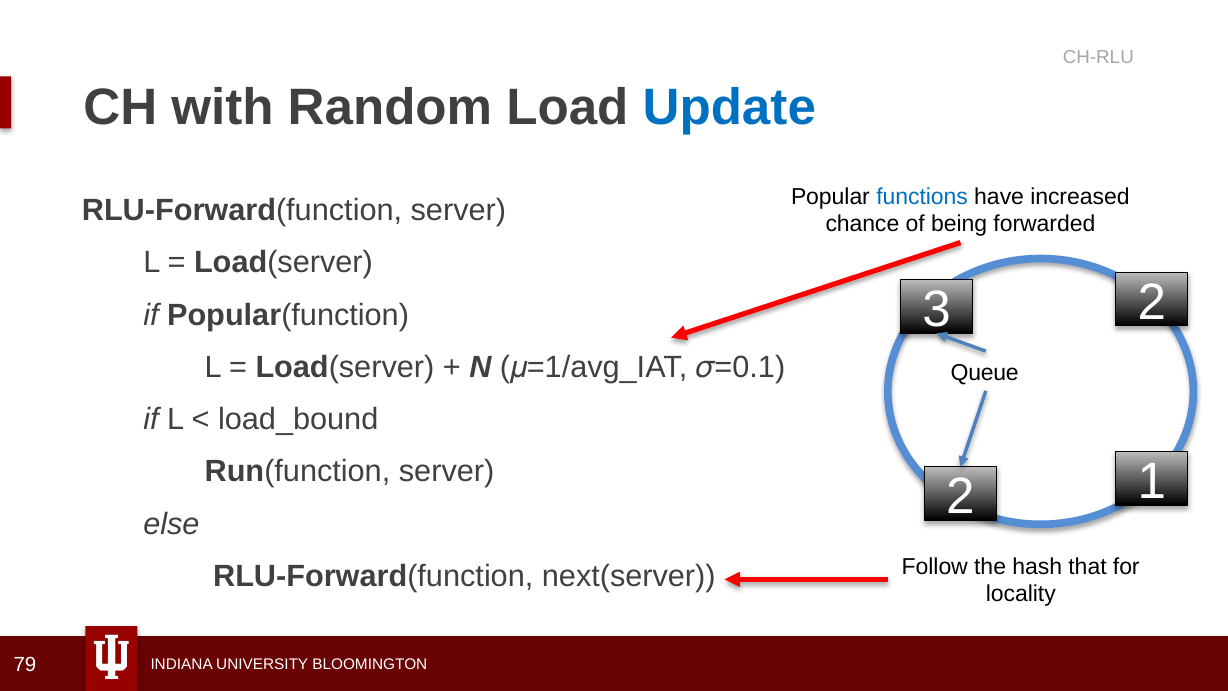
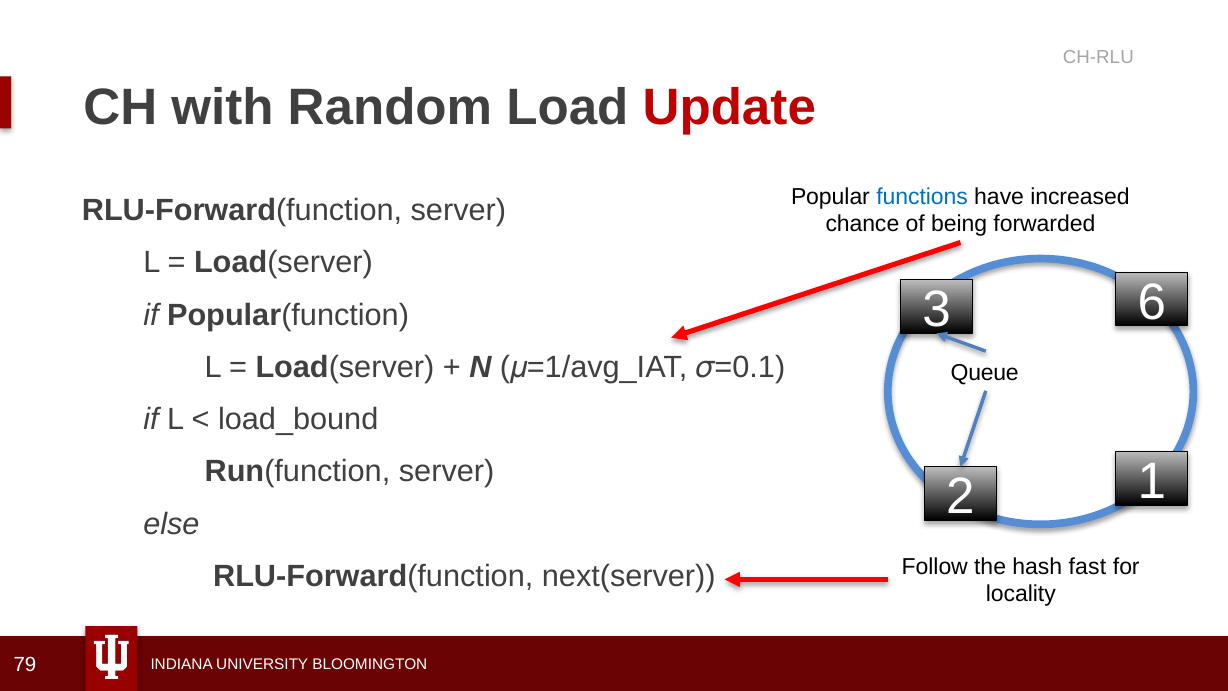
Update colour: blue -> red (729, 107)
2: 2 -> 6 (1152, 302)
that: that -> fast (1087, 567)
